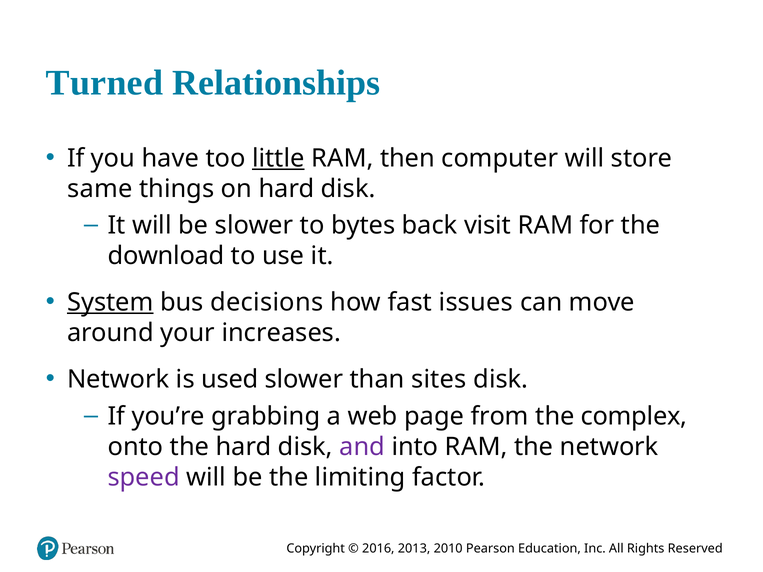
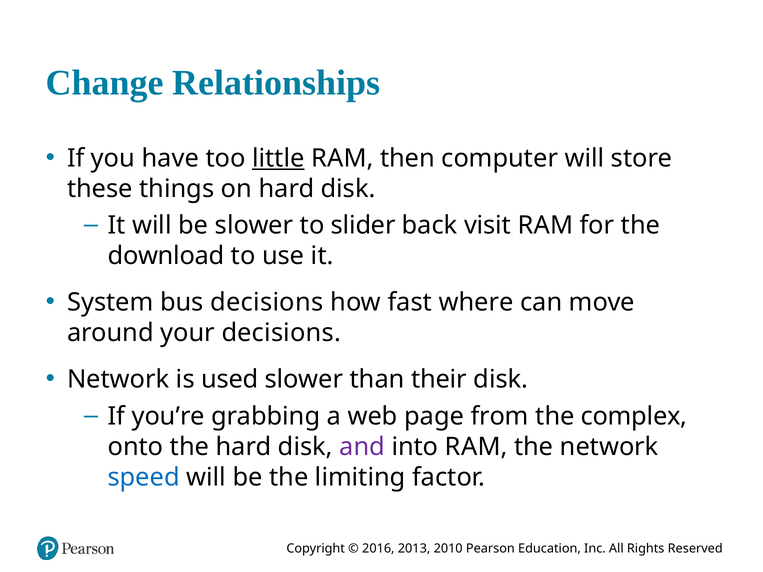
Turned: Turned -> Change (105, 83)
same: same -> these (100, 189)
bytes: bytes -> slider (363, 226)
System underline: present -> none (110, 303)
issues: issues -> where (476, 303)
your increases: increases -> decisions (281, 333)
sites: sites -> their (439, 379)
speed colour: purple -> blue (144, 477)
